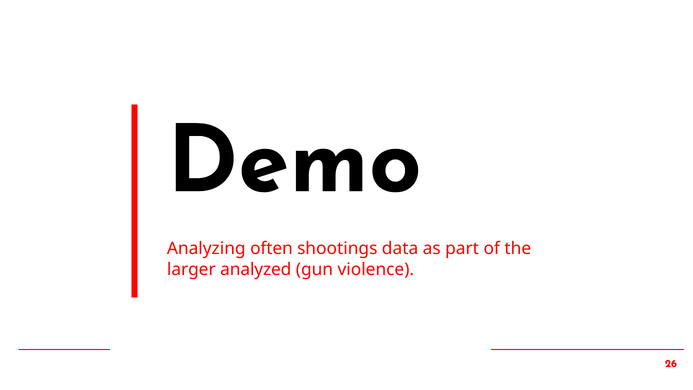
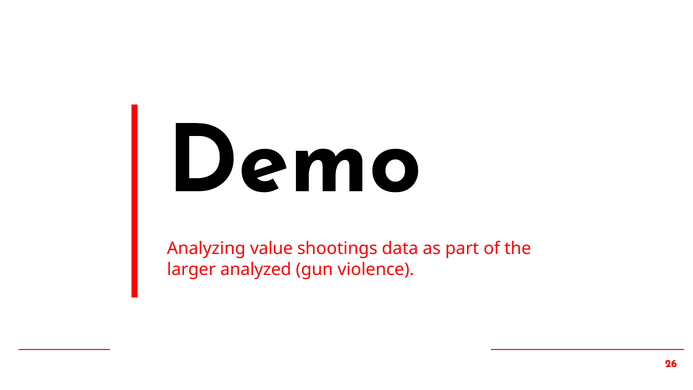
often: often -> value (271, 248)
